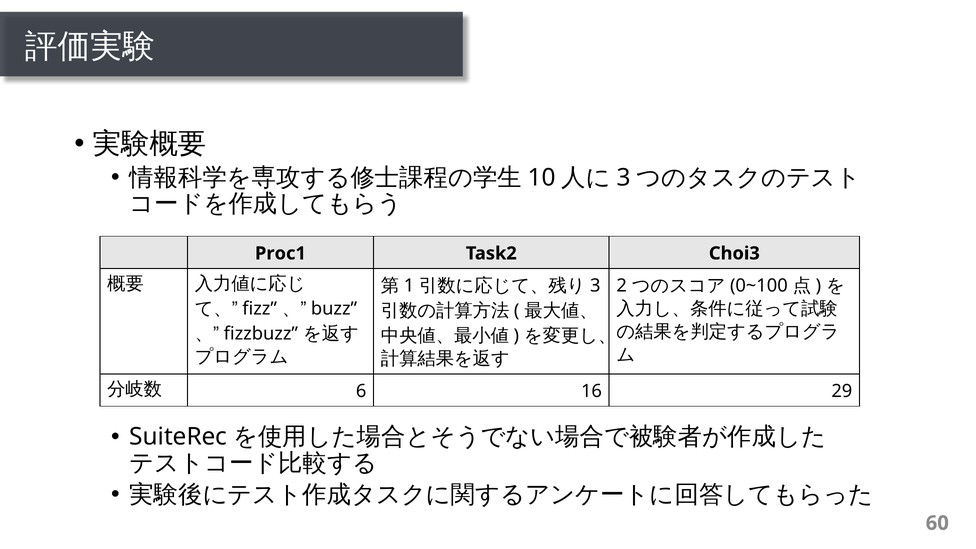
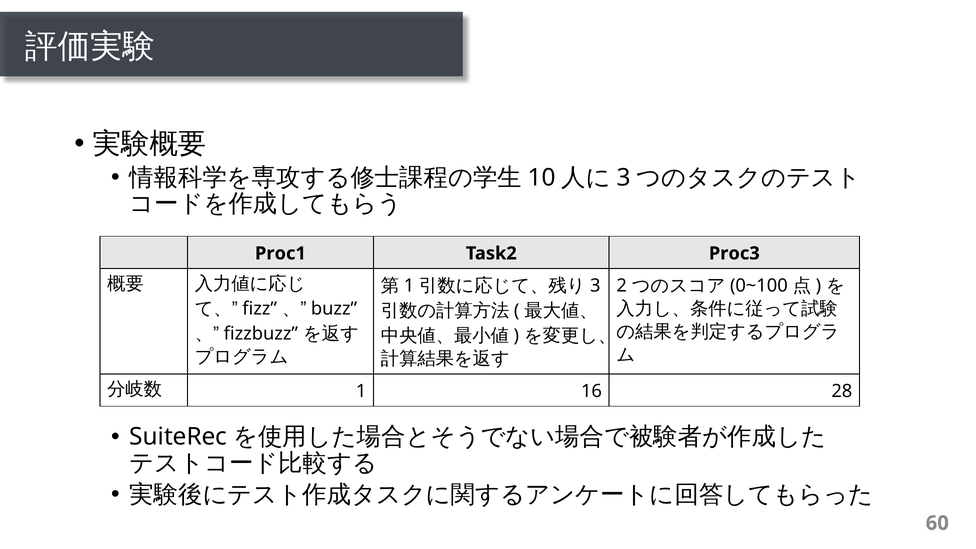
Choi3: Choi3 -> Proc3 (734, 253)
6: 6 -> 1 (361, 391)
29: 29 -> 28 (842, 391)
